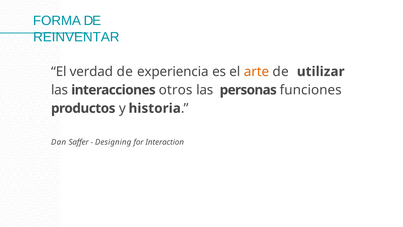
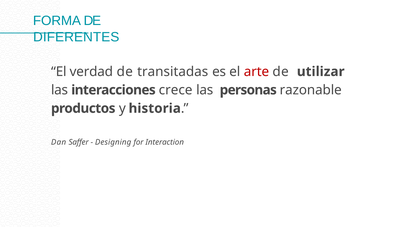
REINVENTAR: REINVENTAR -> DIFERENTES (76, 37)
experiencia: experiencia -> transitadas (173, 72)
arte colour: orange -> red (256, 72)
otros: otros -> crece (176, 90)
funciones: funciones -> razonable (311, 90)
